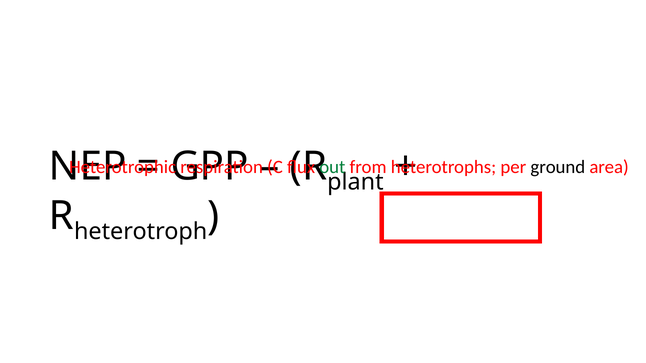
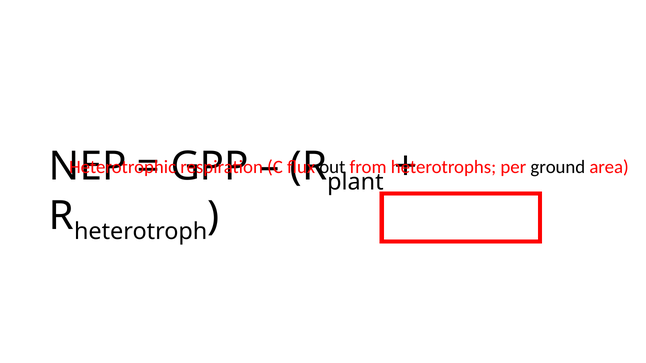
out colour: green -> black (332, 167)
